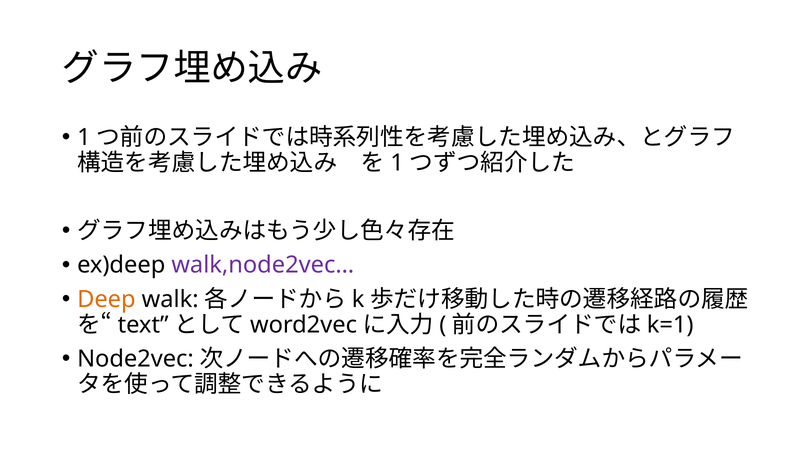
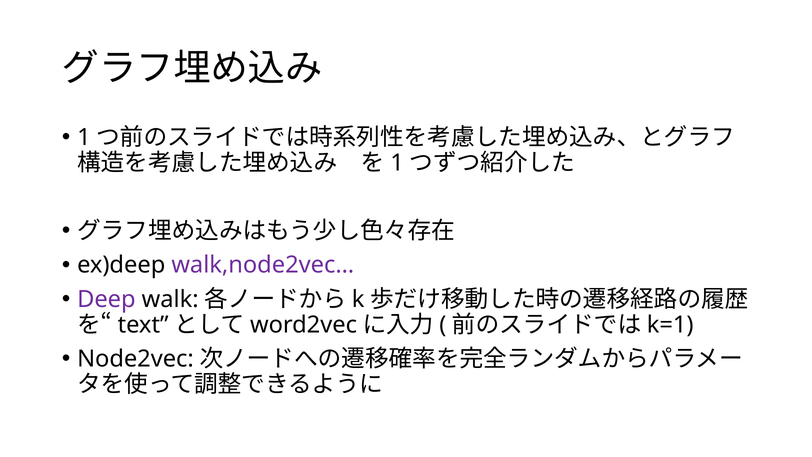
Deep colour: orange -> purple (106, 299)
